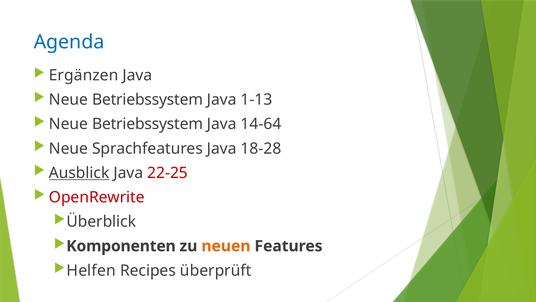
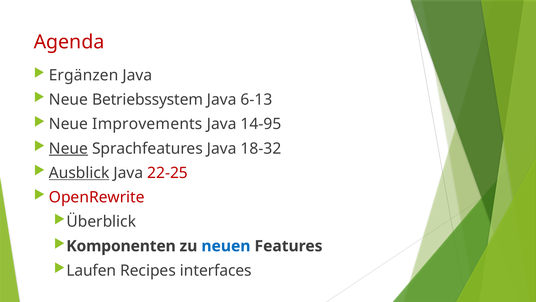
Agenda colour: blue -> red (69, 42)
1-13: 1-13 -> 6-13 (257, 100)
Betriebssystem: Betriebssystem -> Improvements (147, 124)
14-64: 14-64 -> 14-95 (261, 124)
Neue underline: none -> present (68, 148)
18-28: 18-28 -> 18-32 (261, 148)
neuen colour: orange -> blue (226, 246)
Helfen: Helfen -> Laufen (91, 270)
überprüft: überprüft -> interfaces (216, 270)
